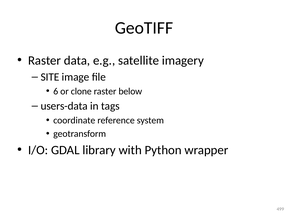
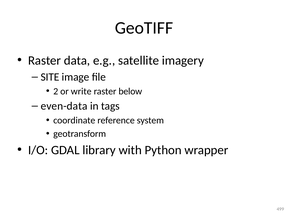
6: 6 -> 2 (56, 91)
clone: clone -> write (81, 91)
users-data: users-data -> even-data (64, 106)
